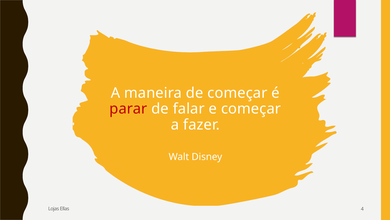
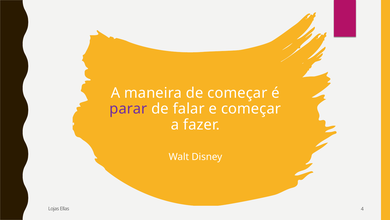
parar colour: red -> purple (128, 109)
